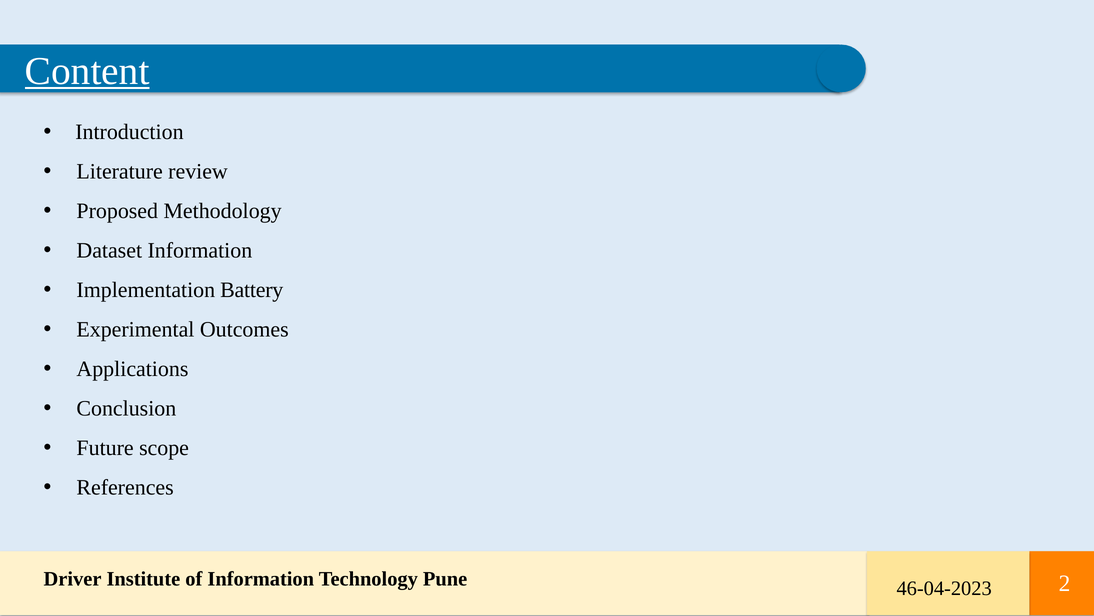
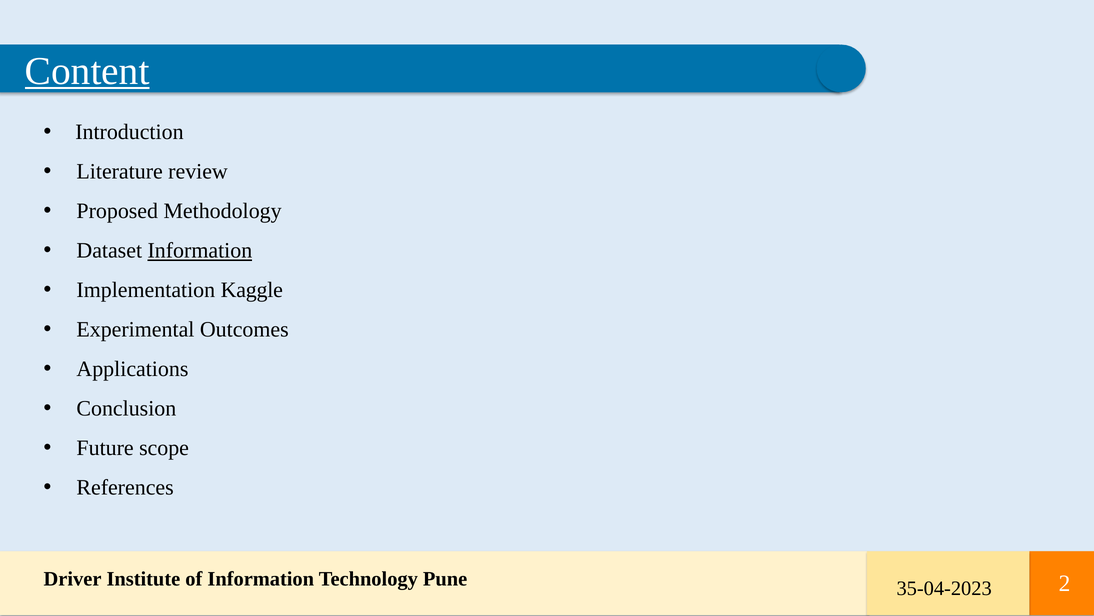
Information underline: none -> present (200, 250)
Battery: Battery -> Kaggle (252, 290)
46-04-2023: 46-04-2023 -> 35-04-2023 (944, 588)
